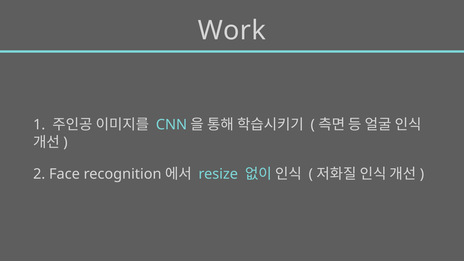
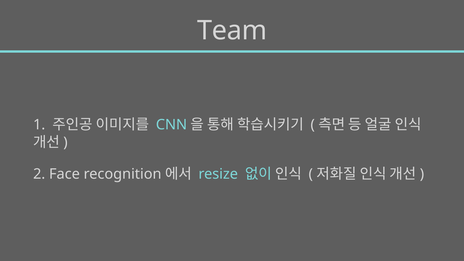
Work: Work -> Team (232, 30)
